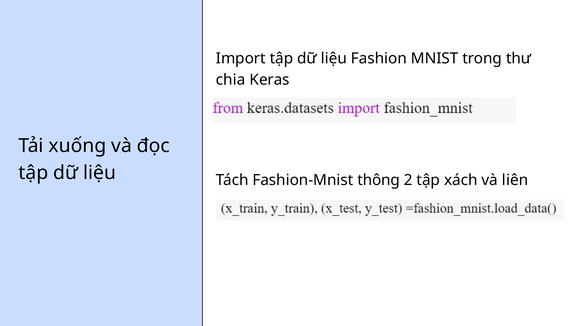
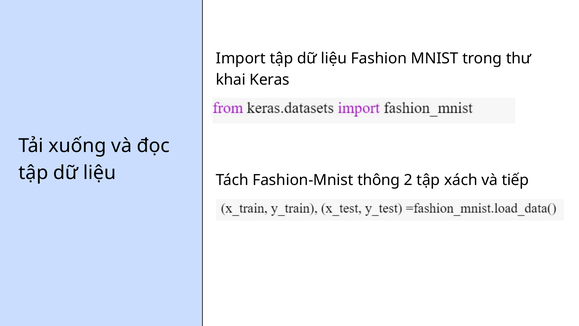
chia: chia -> khai (231, 80)
liên: liên -> tiếp (515, 180)
